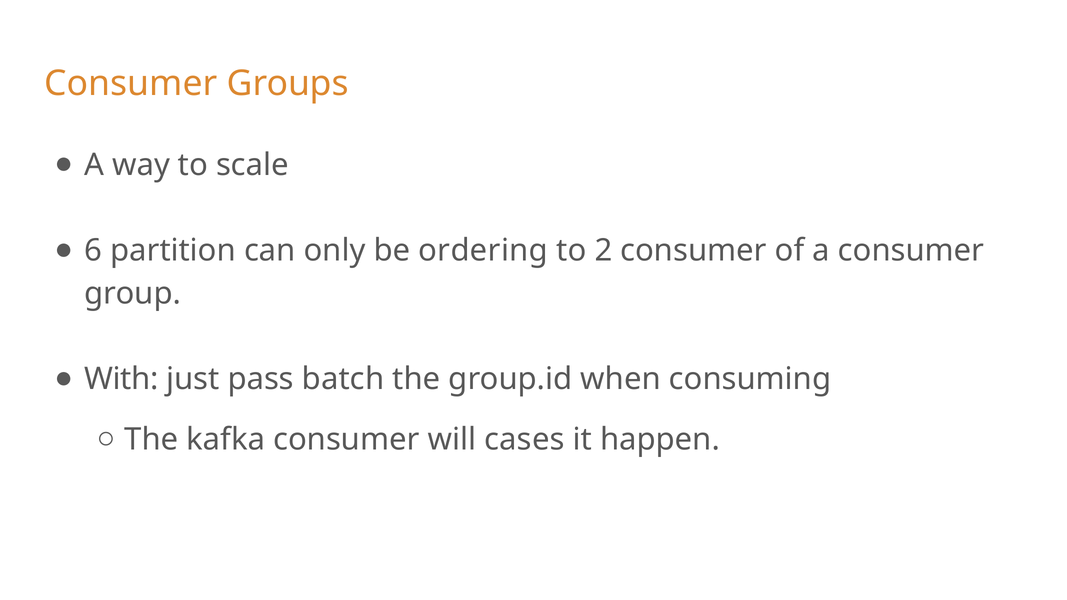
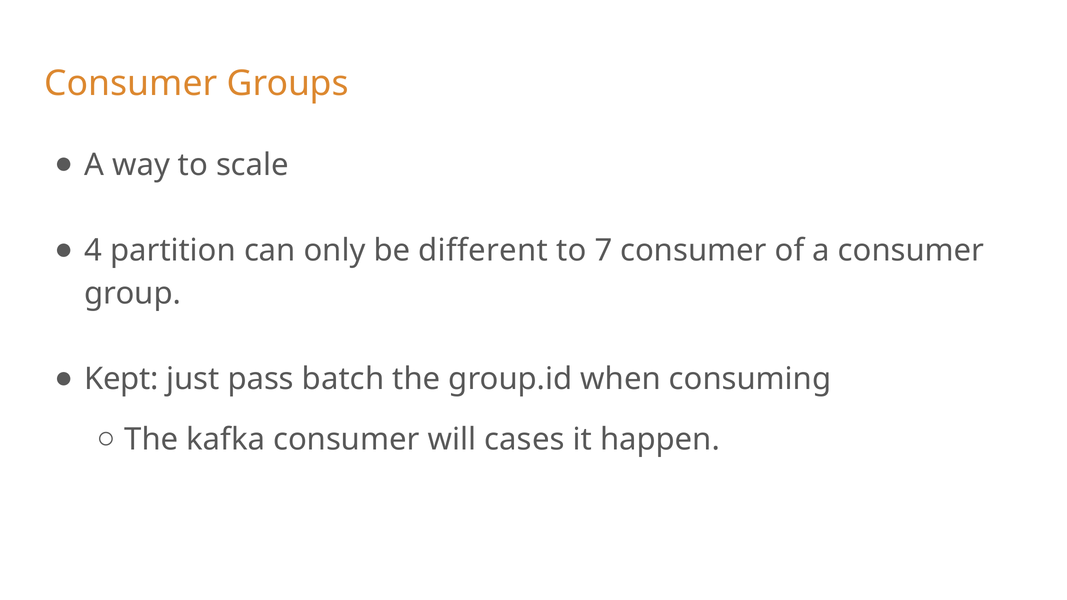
6: 6 -> 4 (93, 251)
ordering: ordering -> different (483, 251)
2: 2 -> 7 (603, 251)
With: With -> Kept (121, 379)
